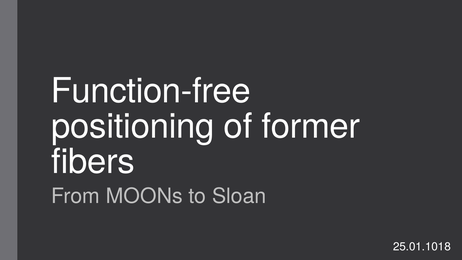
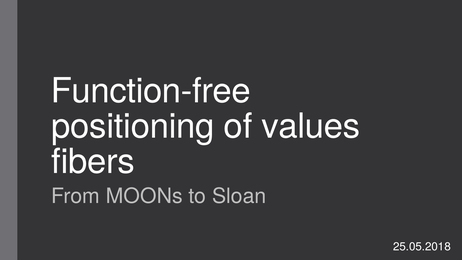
former: former -> values (311, 126)
25.01.1018: 25.01.1018 -> 25.05.2018 (422, 247)
